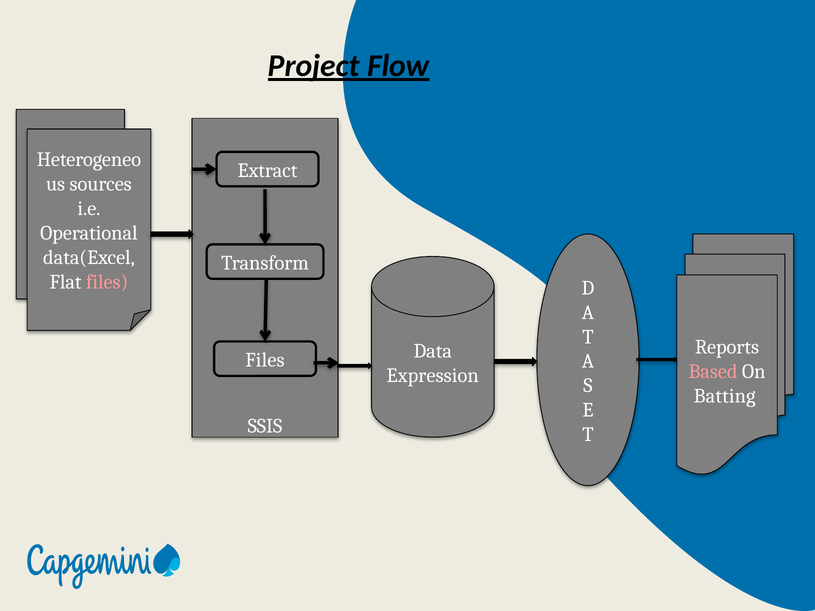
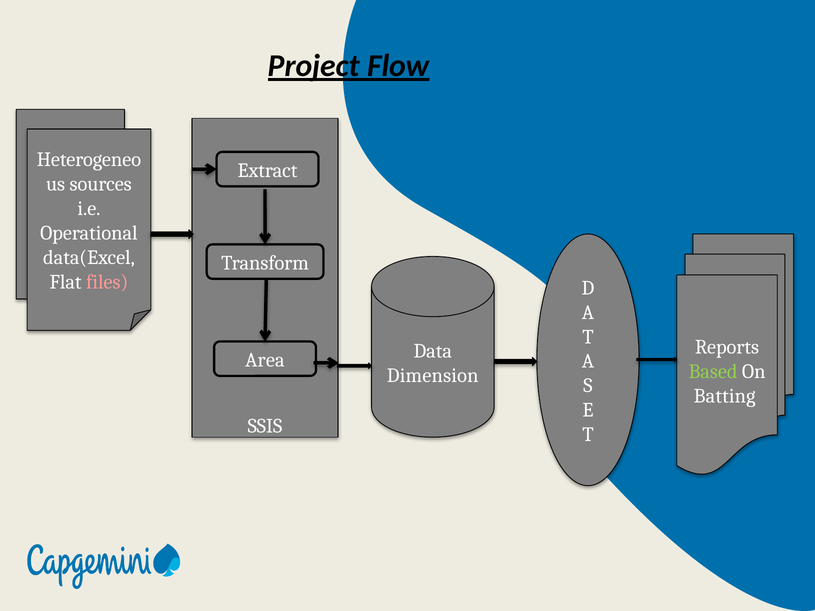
Files: Files -> Area (265, 360)
Based colour: pink -> light green (713, 372)
Expression: Expression -> Dimension (433, 376)
